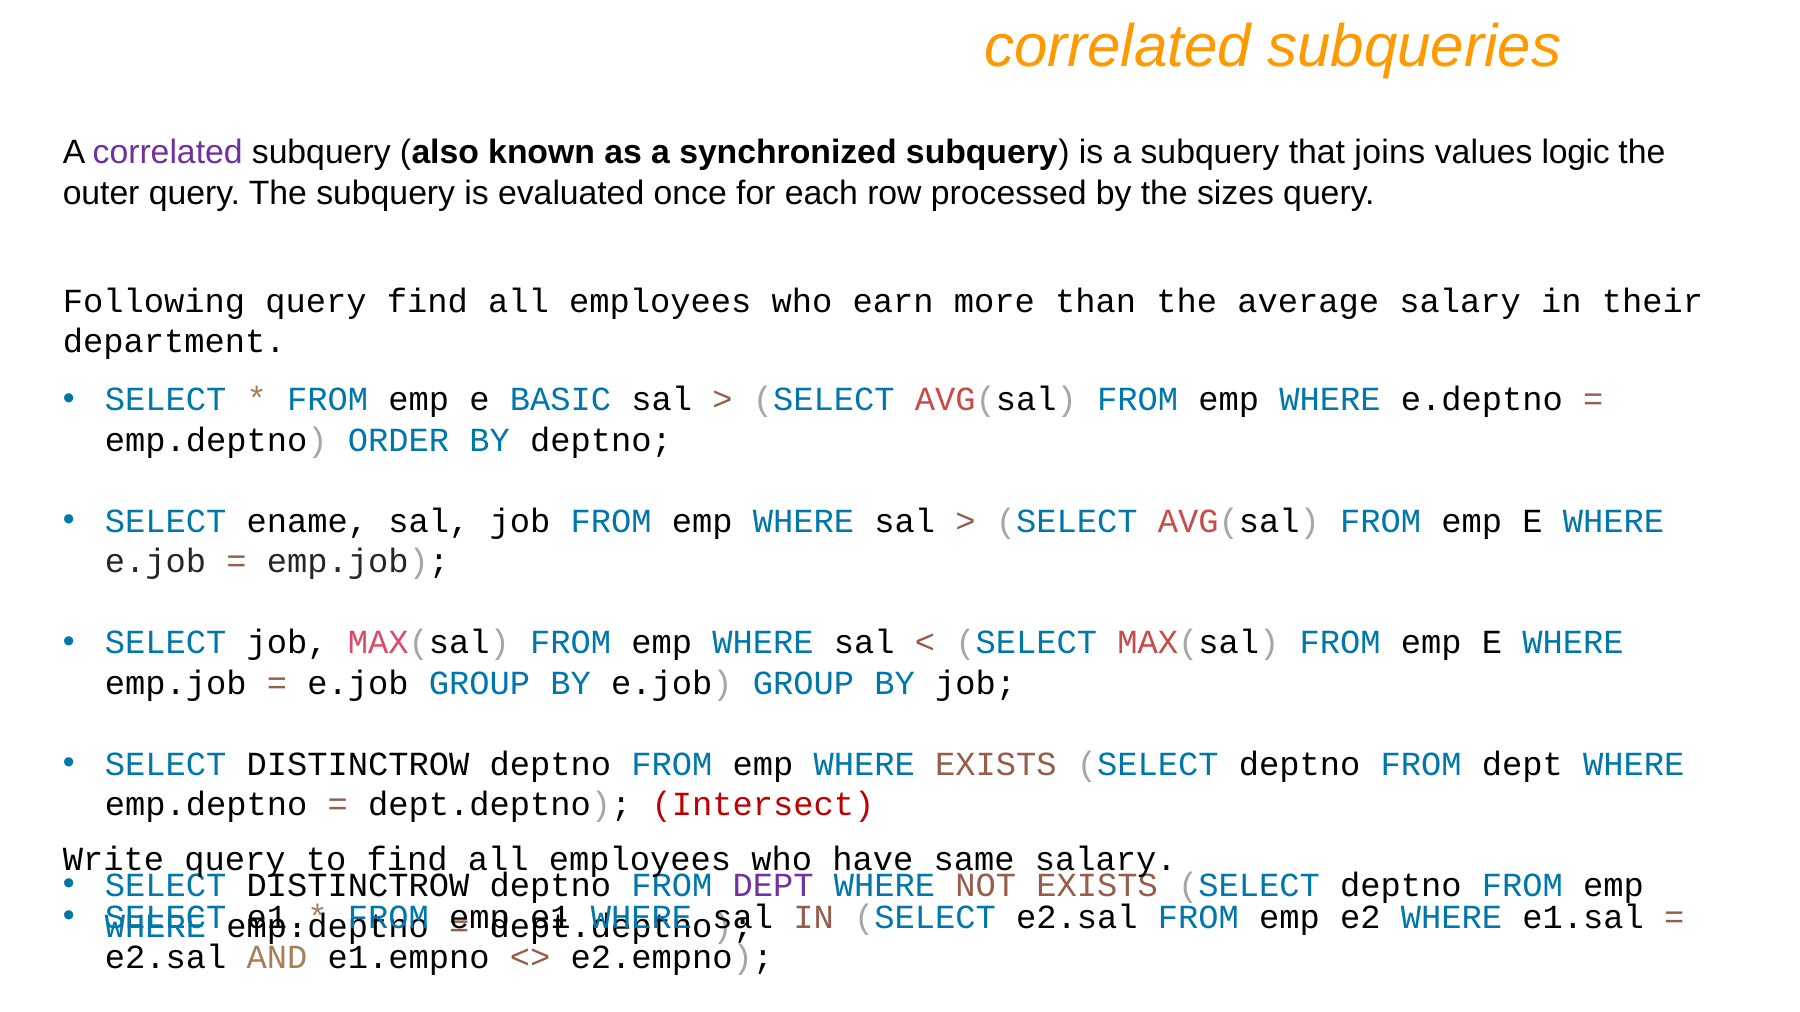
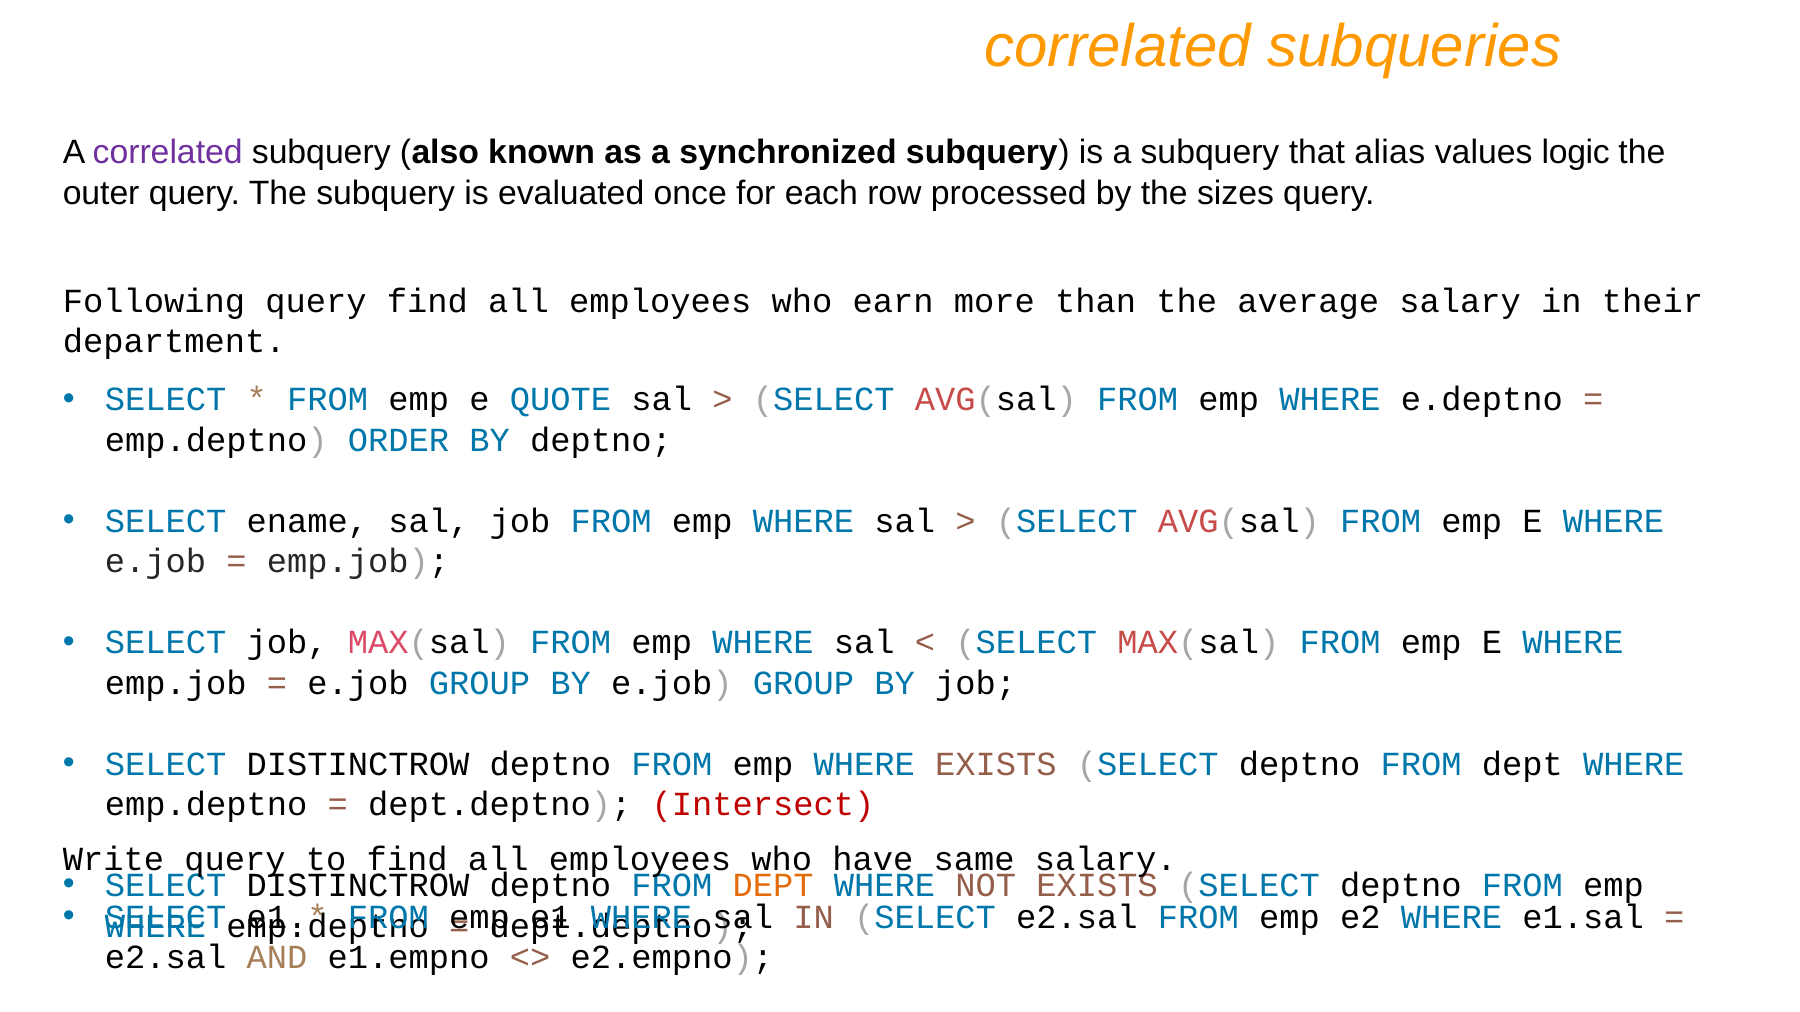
joins: joins -> alias (1390, 153)
BASIC: BASIC -> QUOTE (561, 400)
DEPT colour: purple -> orange (773, 886)
